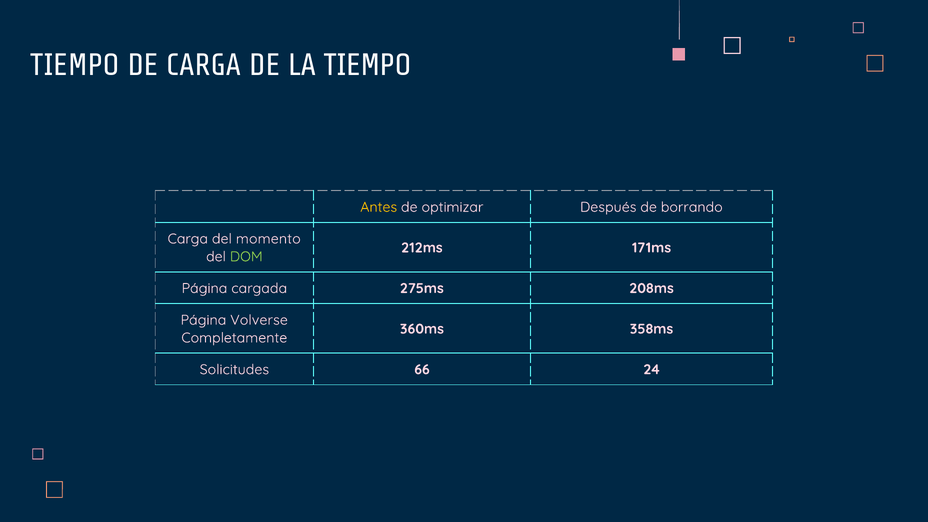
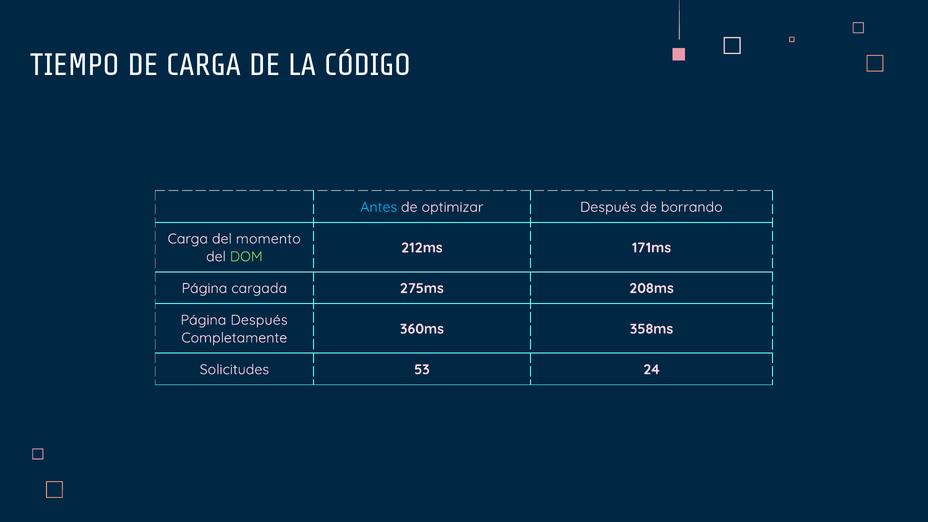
LA TIEMPO: TIEMPO -> CÓDIGO (368, 65)
Antes colour: yellow -> light blue (379, 207)
Página Volverse: Volverse -> Después (259, 320)
66: 66 -> 53 (422, 370)
